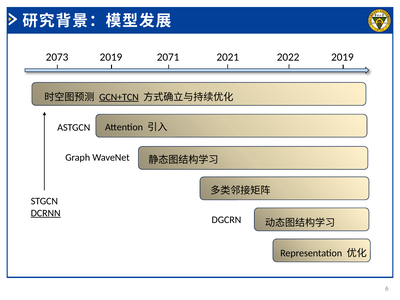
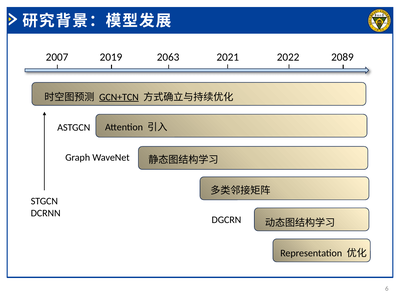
2073: 2073 -> 2007 (57, 57)
2071: 2071 -> 2063 (168, 57)
2022 2019: 2019 -> 2089 (342, 57)
DCRNN underline: present -> none (46, 213)
